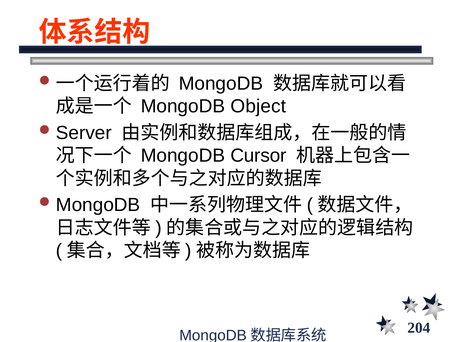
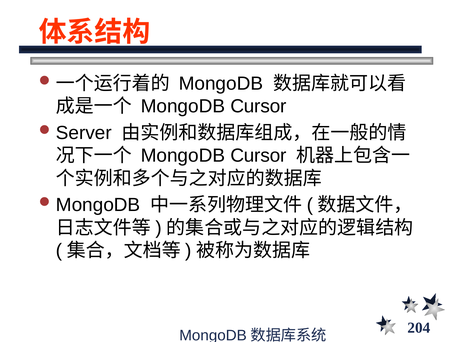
Object: Object -> Cursor (258, 106)
